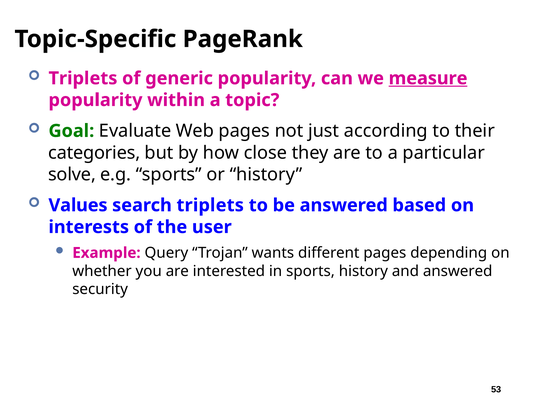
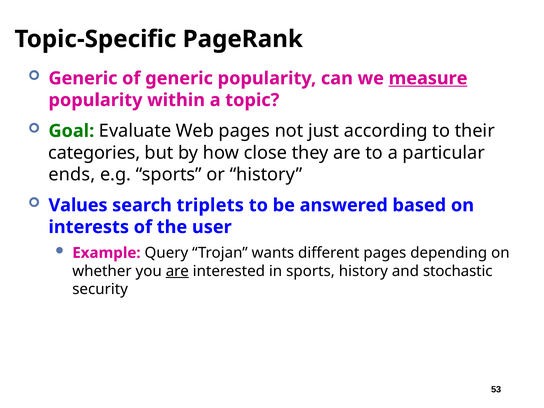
Triplets: Triplets -> Generic (83, 78)
solve: solve -> ends (72, 174)
are underline: none -> present (177, 271)
and answered: answered -> stochastic (458, 271)
